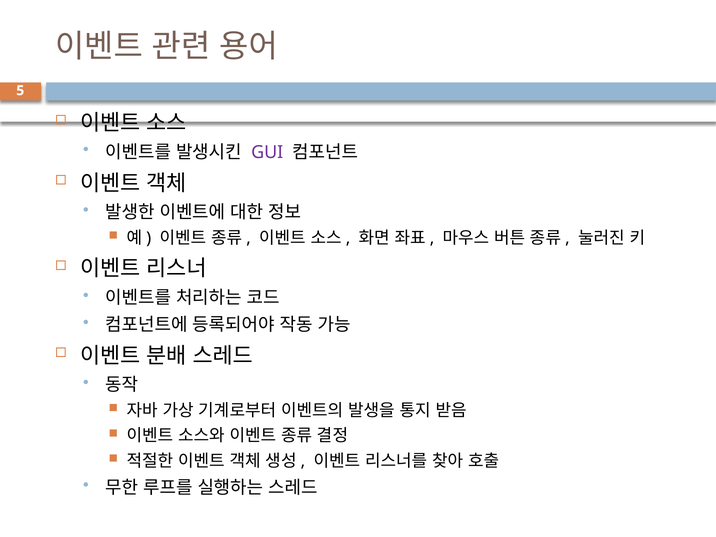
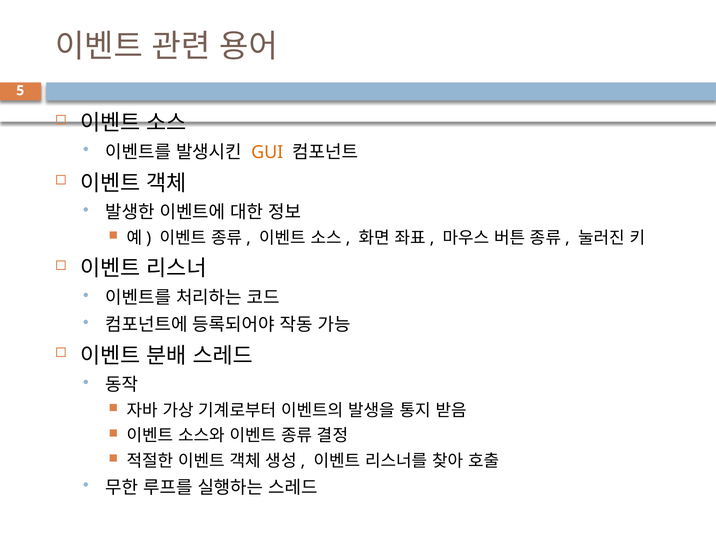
GUI colour: purple -> orange (267, 152)
